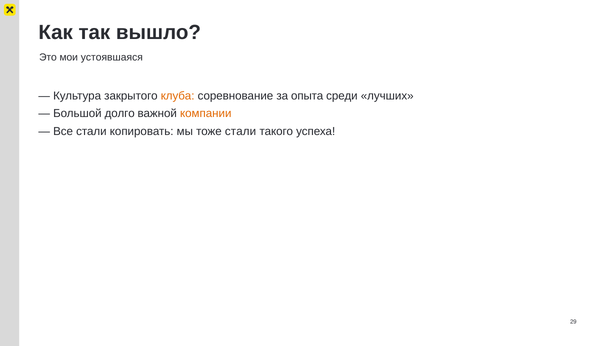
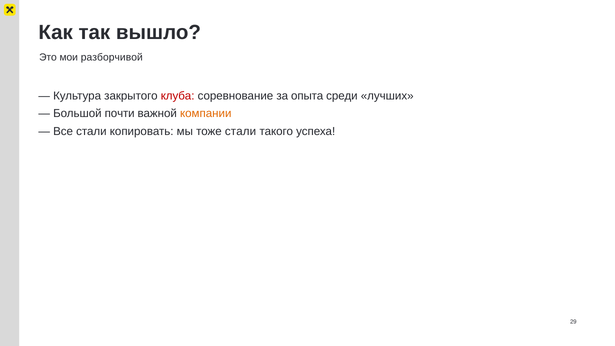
устоявшаяся: устоявшаяся -> разборчивой (112, 57)
клуба colour: orange -> red (178, 96)
долго: долго -> почти (120, 113)
